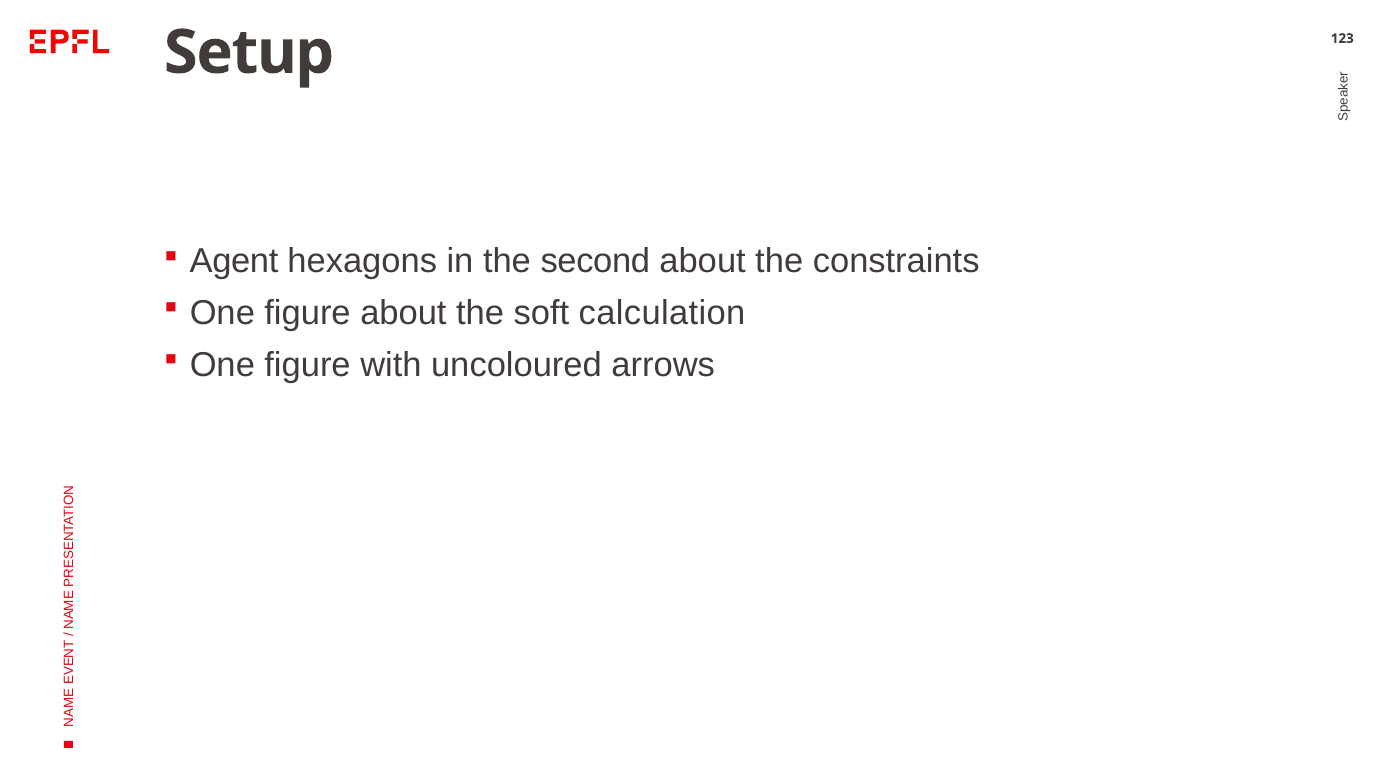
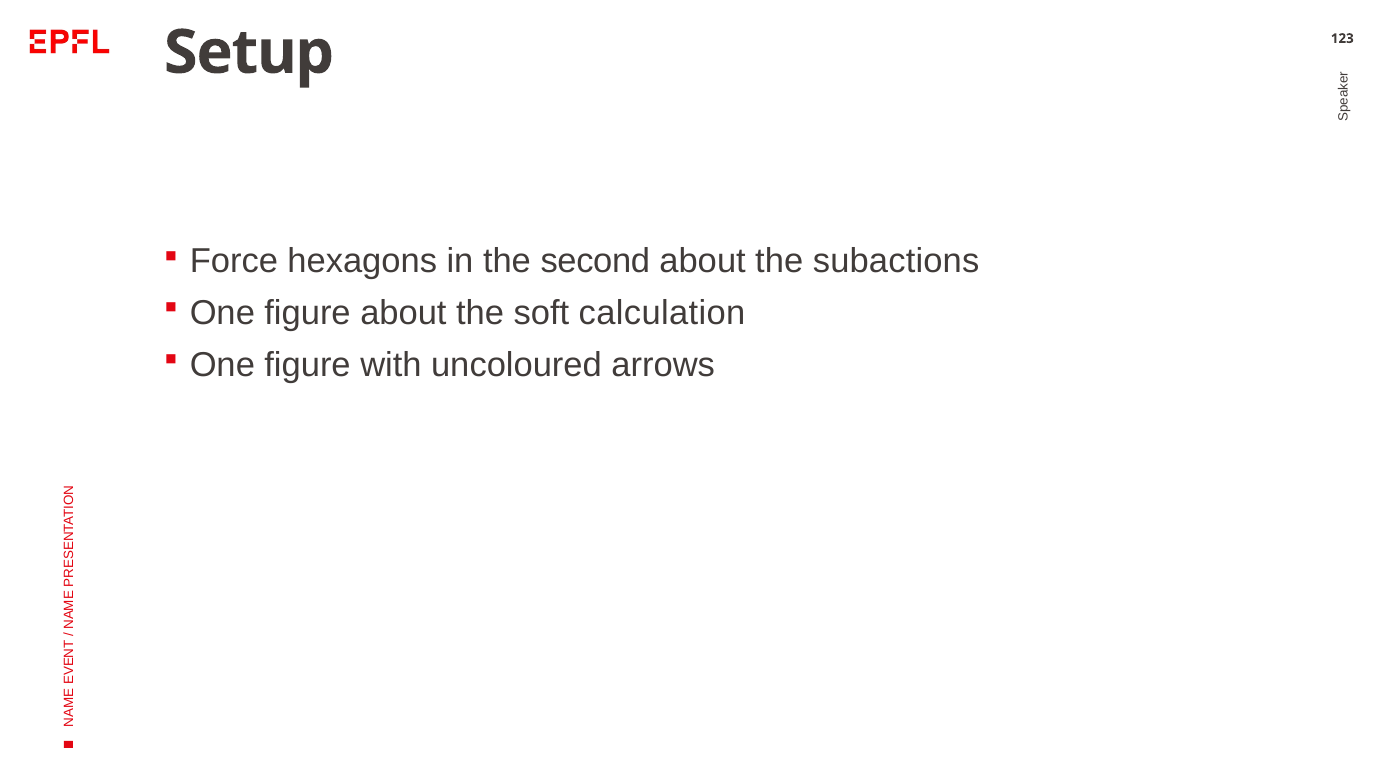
Agent: Agent -> Force (234, 262)
constraints: constraints -> subactions (896, 262)
